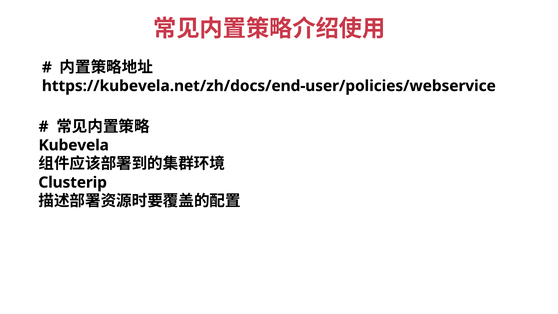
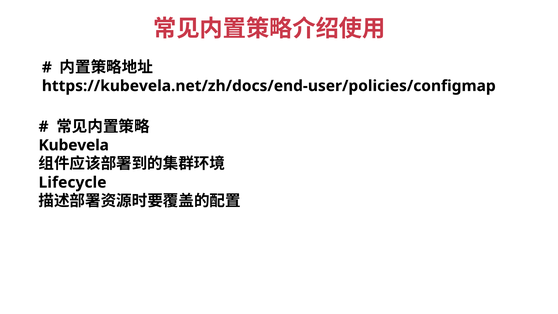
https://kubevela.net/zh/docs/end-user/policies/webservice: https://kubevela.net/zh/docs/end-user/policies/webservice -> https://kubevela.net/zh/docs/end-user/policies/configmap (269, 86)
Clusterip: Clusterip -> Lifecycle (73, 182)
